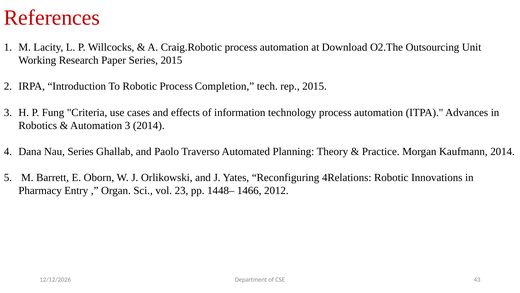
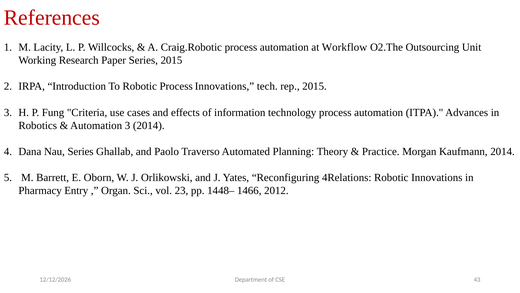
Download: Download -> Workflow (345, 47)
Process Completion: Completion -> Innovations (224, 86)
